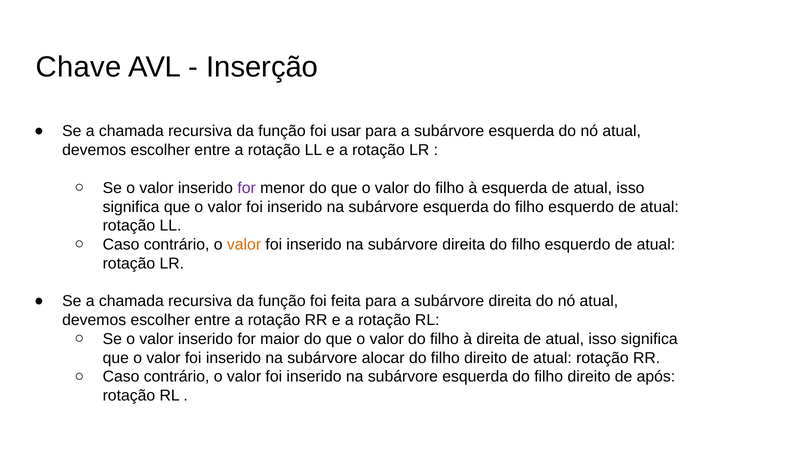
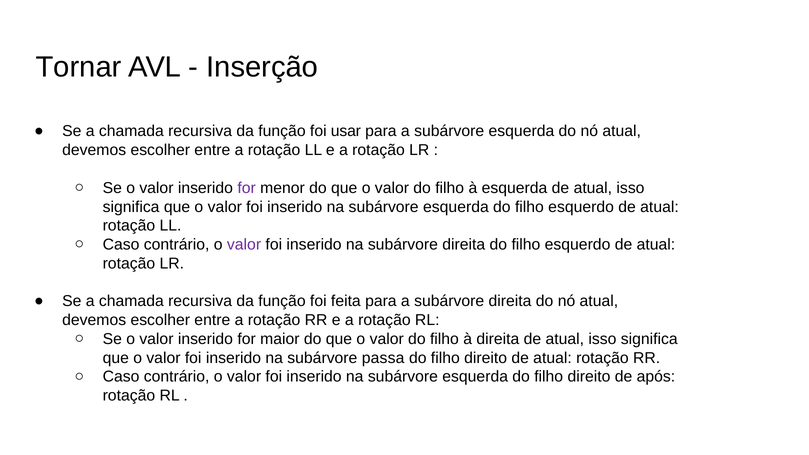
Chave: Chave -> Tornar (79, 67)
valor colour: orange -> purple (244, 245)
alocar: alocar -> passa (383, 358)
